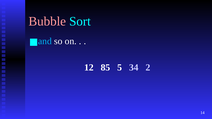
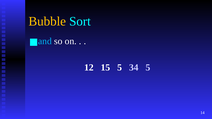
Bubble colour: pink -> yellow (47, 21)
85: 85 -> 15 (105, 68)
34 2: 2 -> 5 (148, 68)
